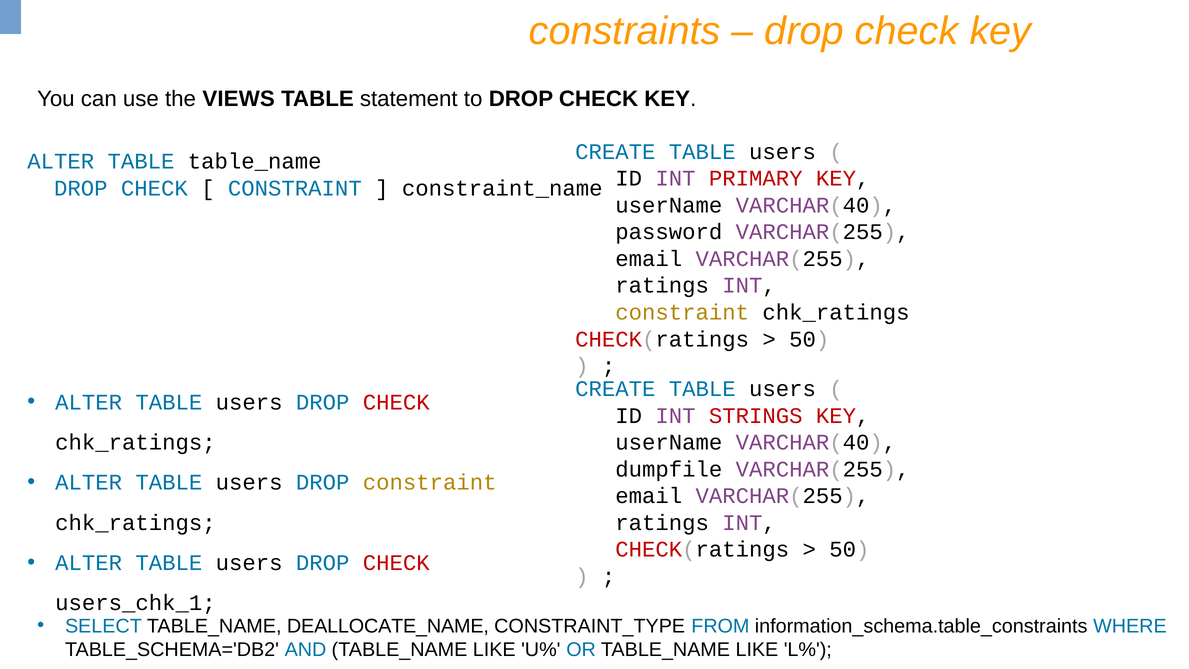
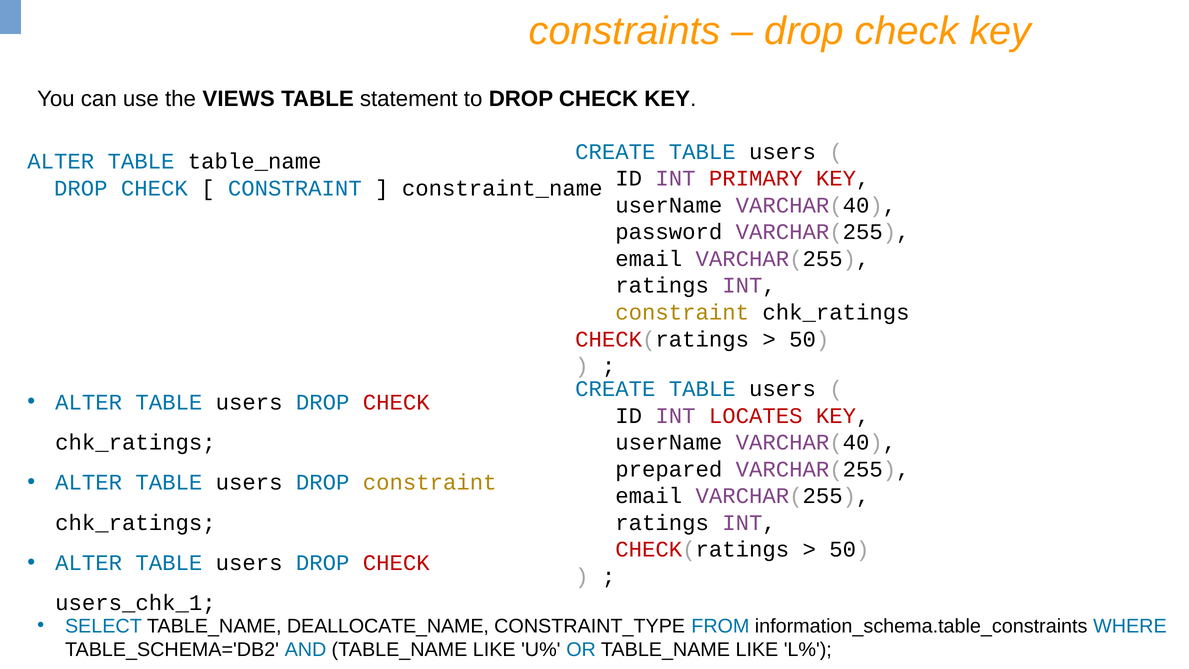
STRINGS: STRINGS -> LOCATES (756, 416)
dumpfile: dumpfile -> prepared (669, 469)
